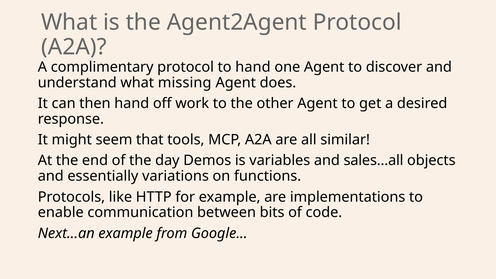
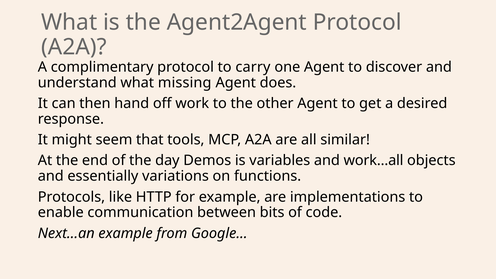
to hand: hand -> carry (253, 67)
sales…all: sales…all -> work…all (374, 161)
